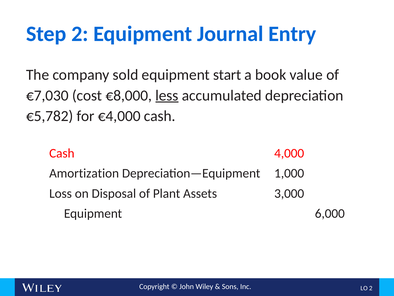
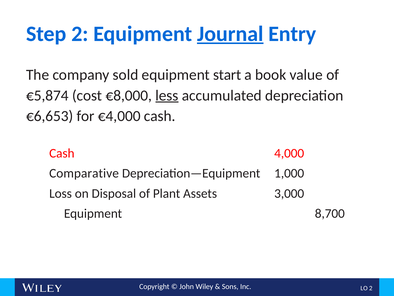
Journal underline: none -> present (230, 34)
€7,030: €7,030 -> €5,874 (47, 95)
€5,782: €5,782 -> €6,653 (50, 116)
Amortization: Amortization -> Comparative (84, 173)
6,000: 6,000 -> 8,700 (330, 213)
